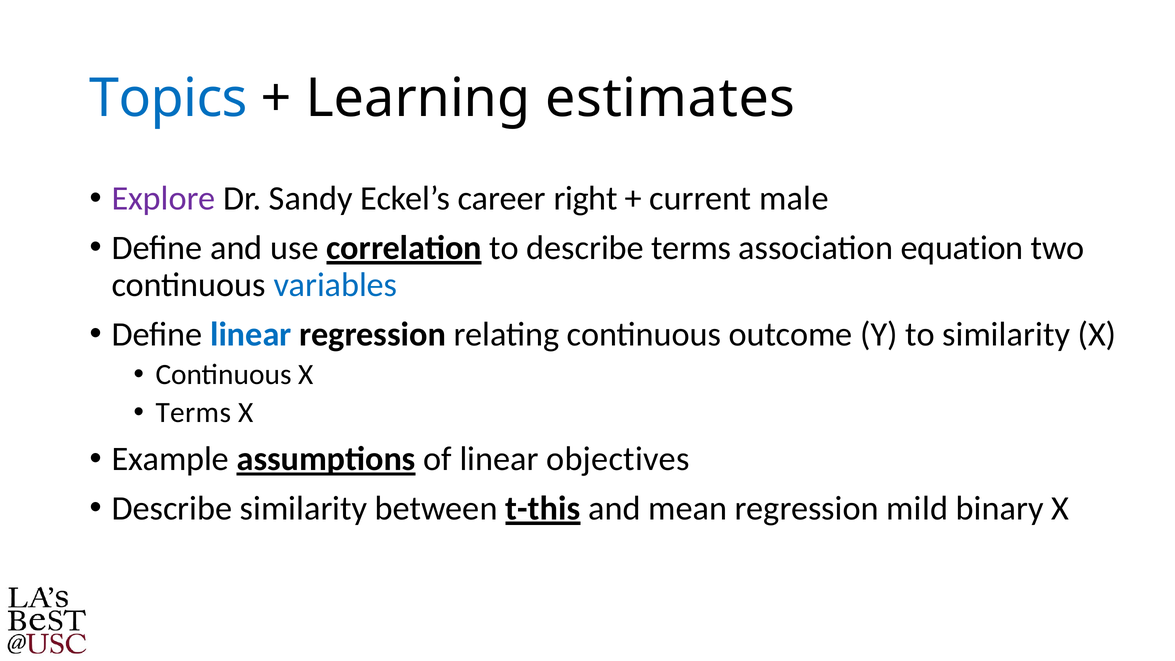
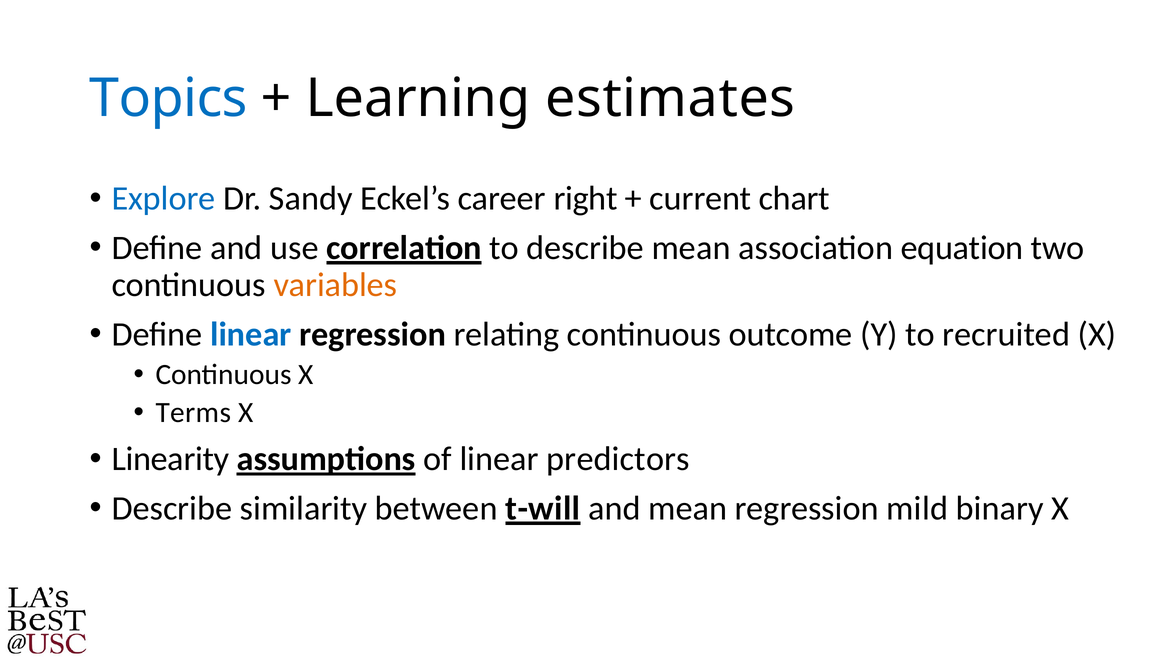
Explore colour: purple -> blue (164, 199)
male: male -> chart (794, 199)
describe terms: terms -> mean (691, 248)
variables colour: blue -> orange (335, 285)
to similarity: similarity -> recruited (1006, 334)
Example: Example -> Linearity (170, 459)
objectives: objectives -> predictors (618, 459)
t-this: t-this -> t-will (543, 508)
